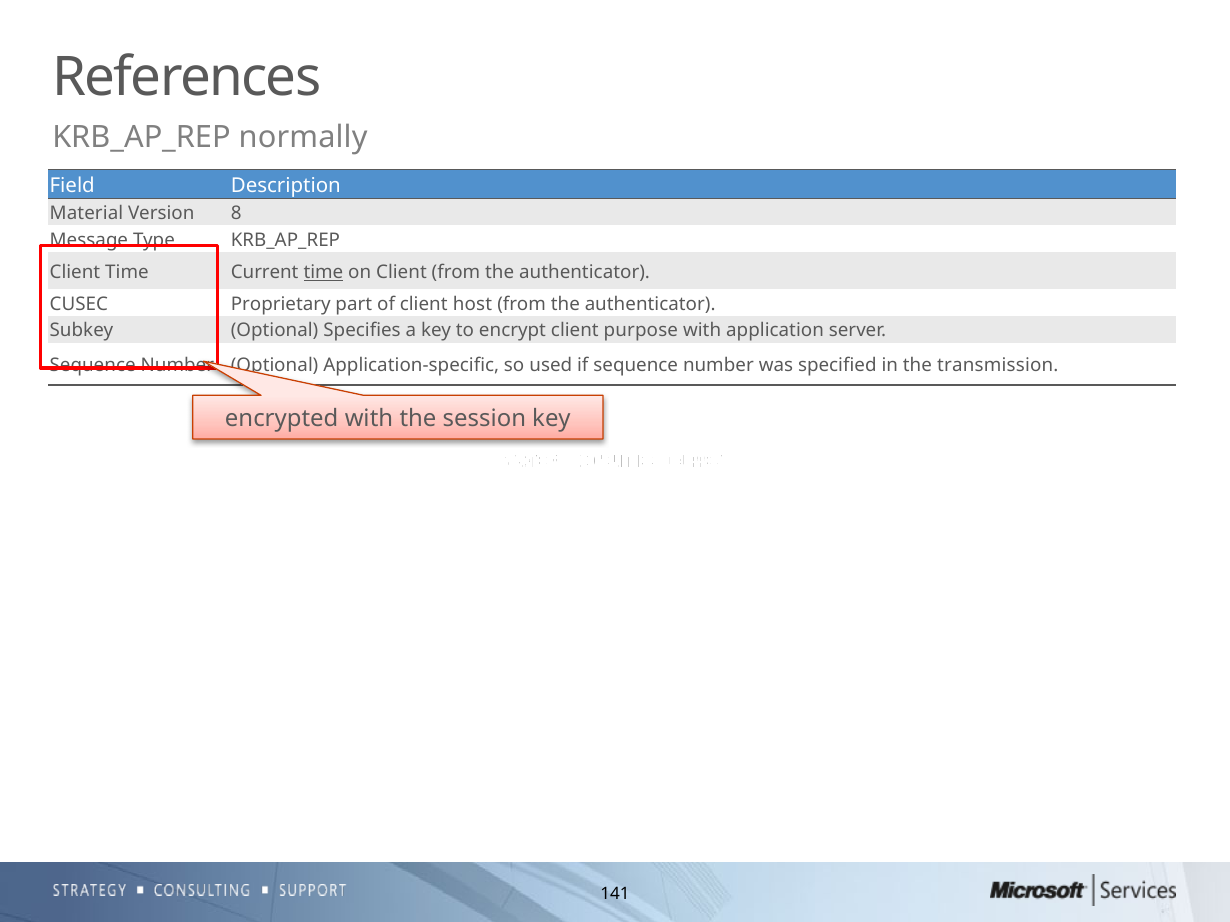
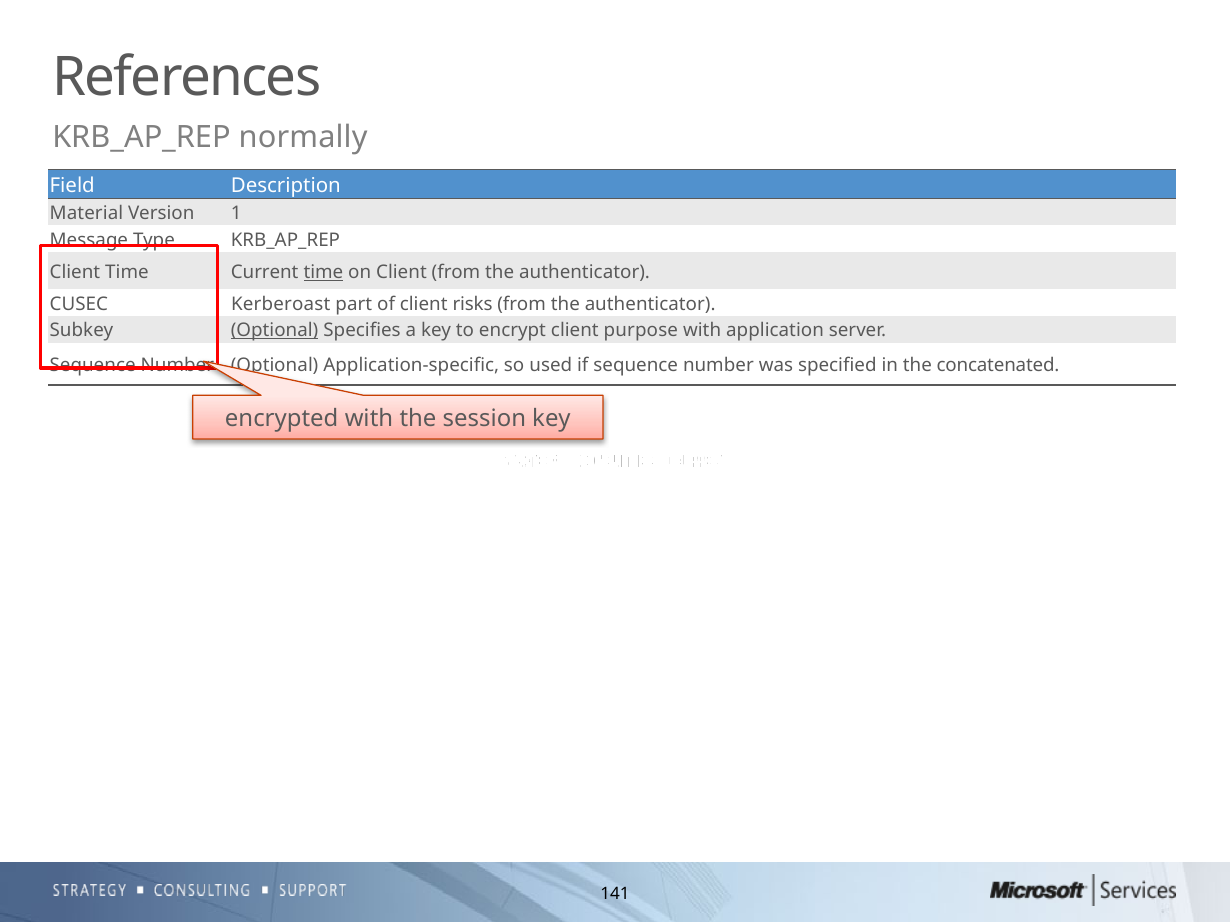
8: 8 -> 1 (236, 214)
Proprietary: Proprietary -> Kerberoast (281, 304)
host: host -> risks (473, 304)
Optional underline: none -> present (275, 331)
transmission: transmission -> concatenated (998, 366)
